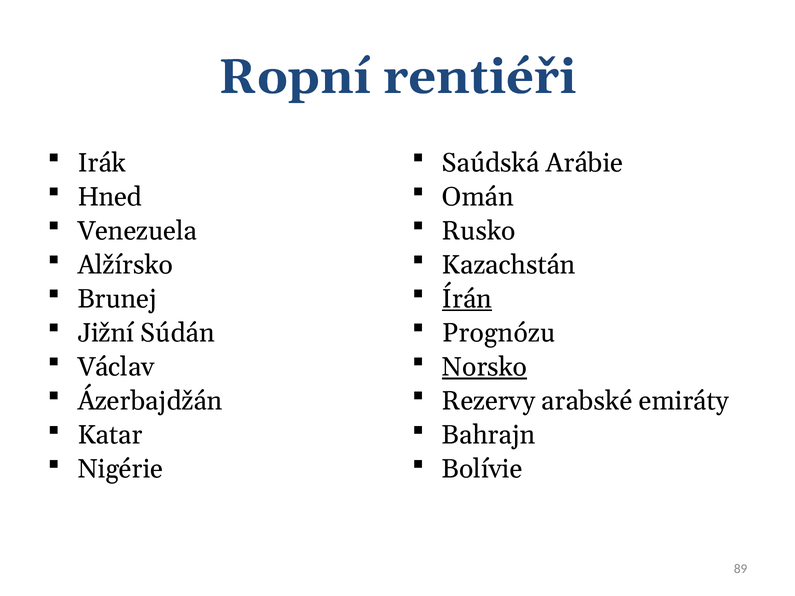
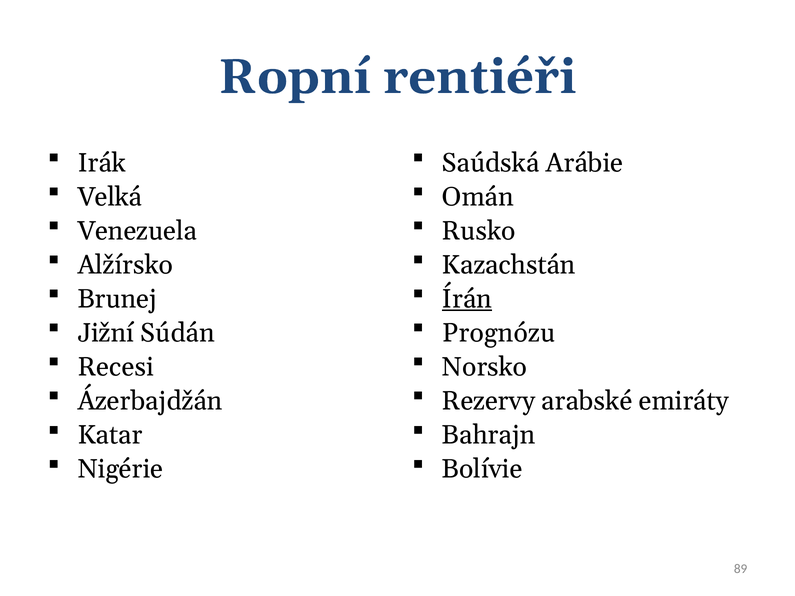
Hned: Hned -> Velká (110, 197)
Václav: Václav -> Recesi (116, 367)
Norsko underline: present -> none (485, 367)
